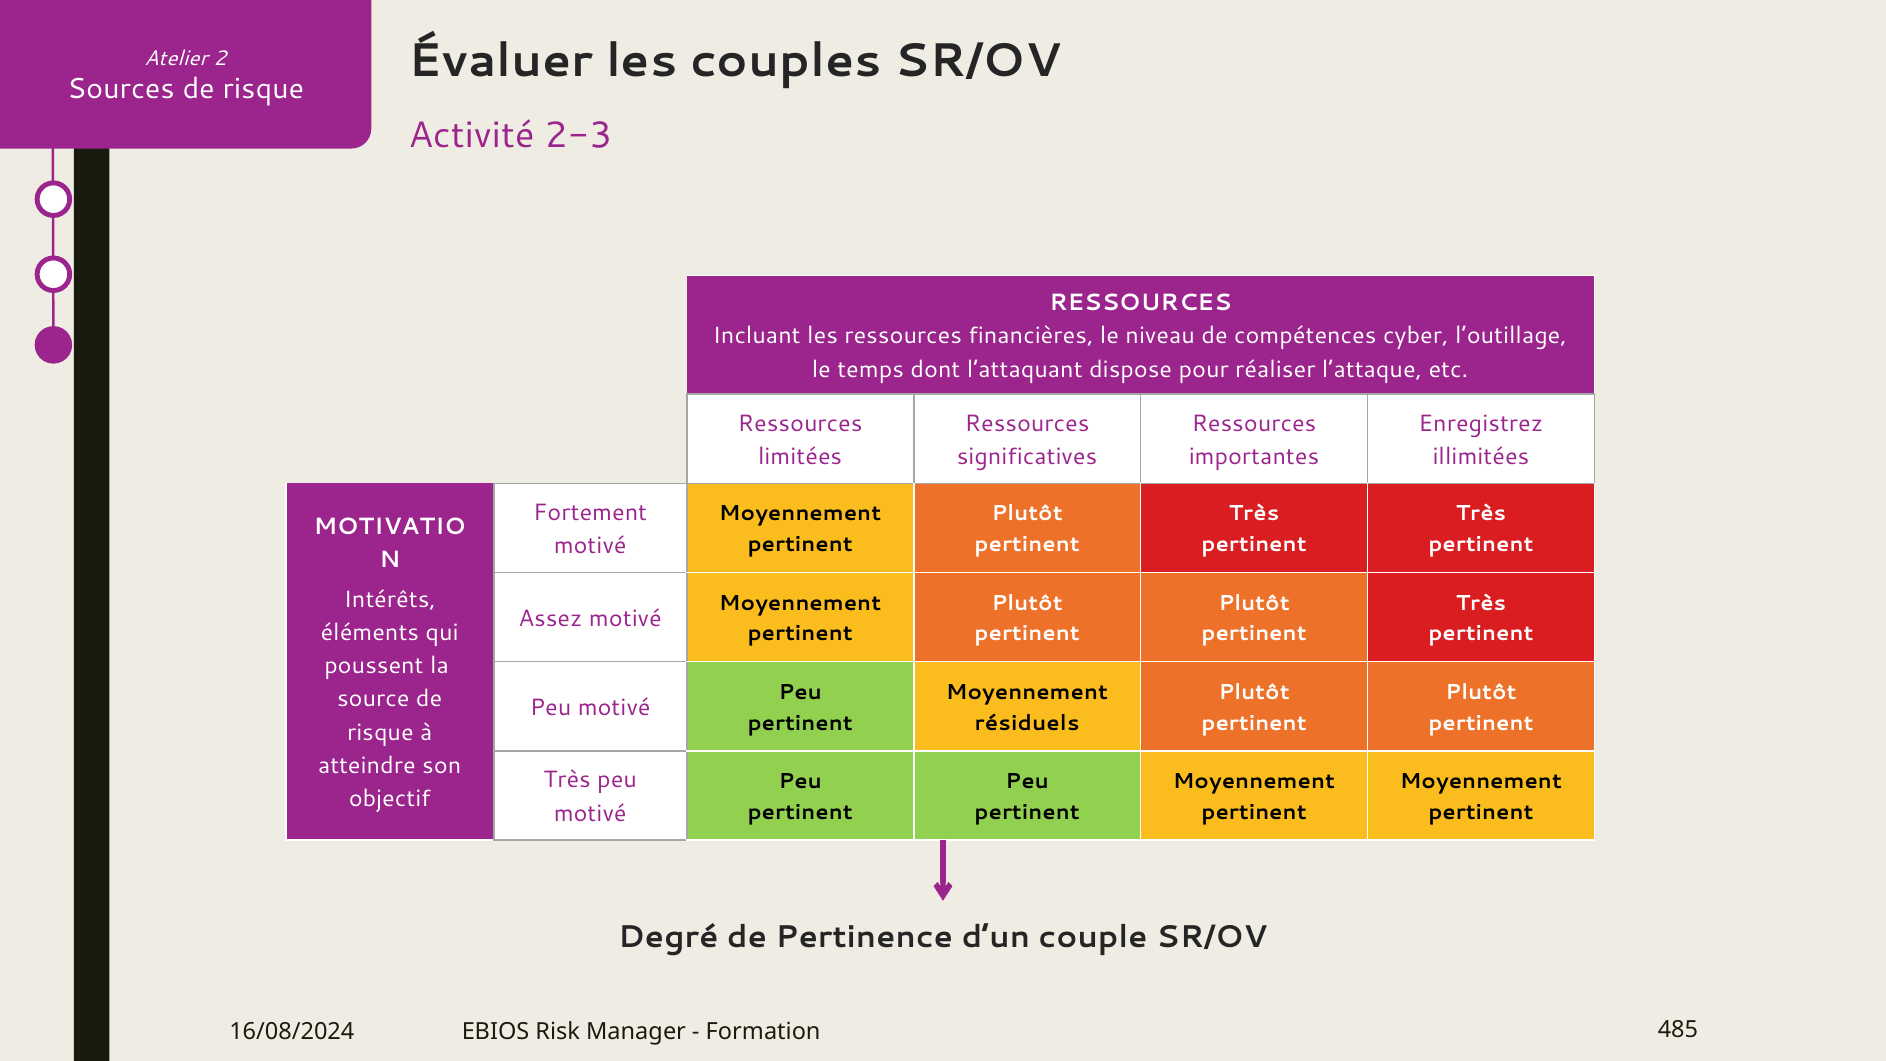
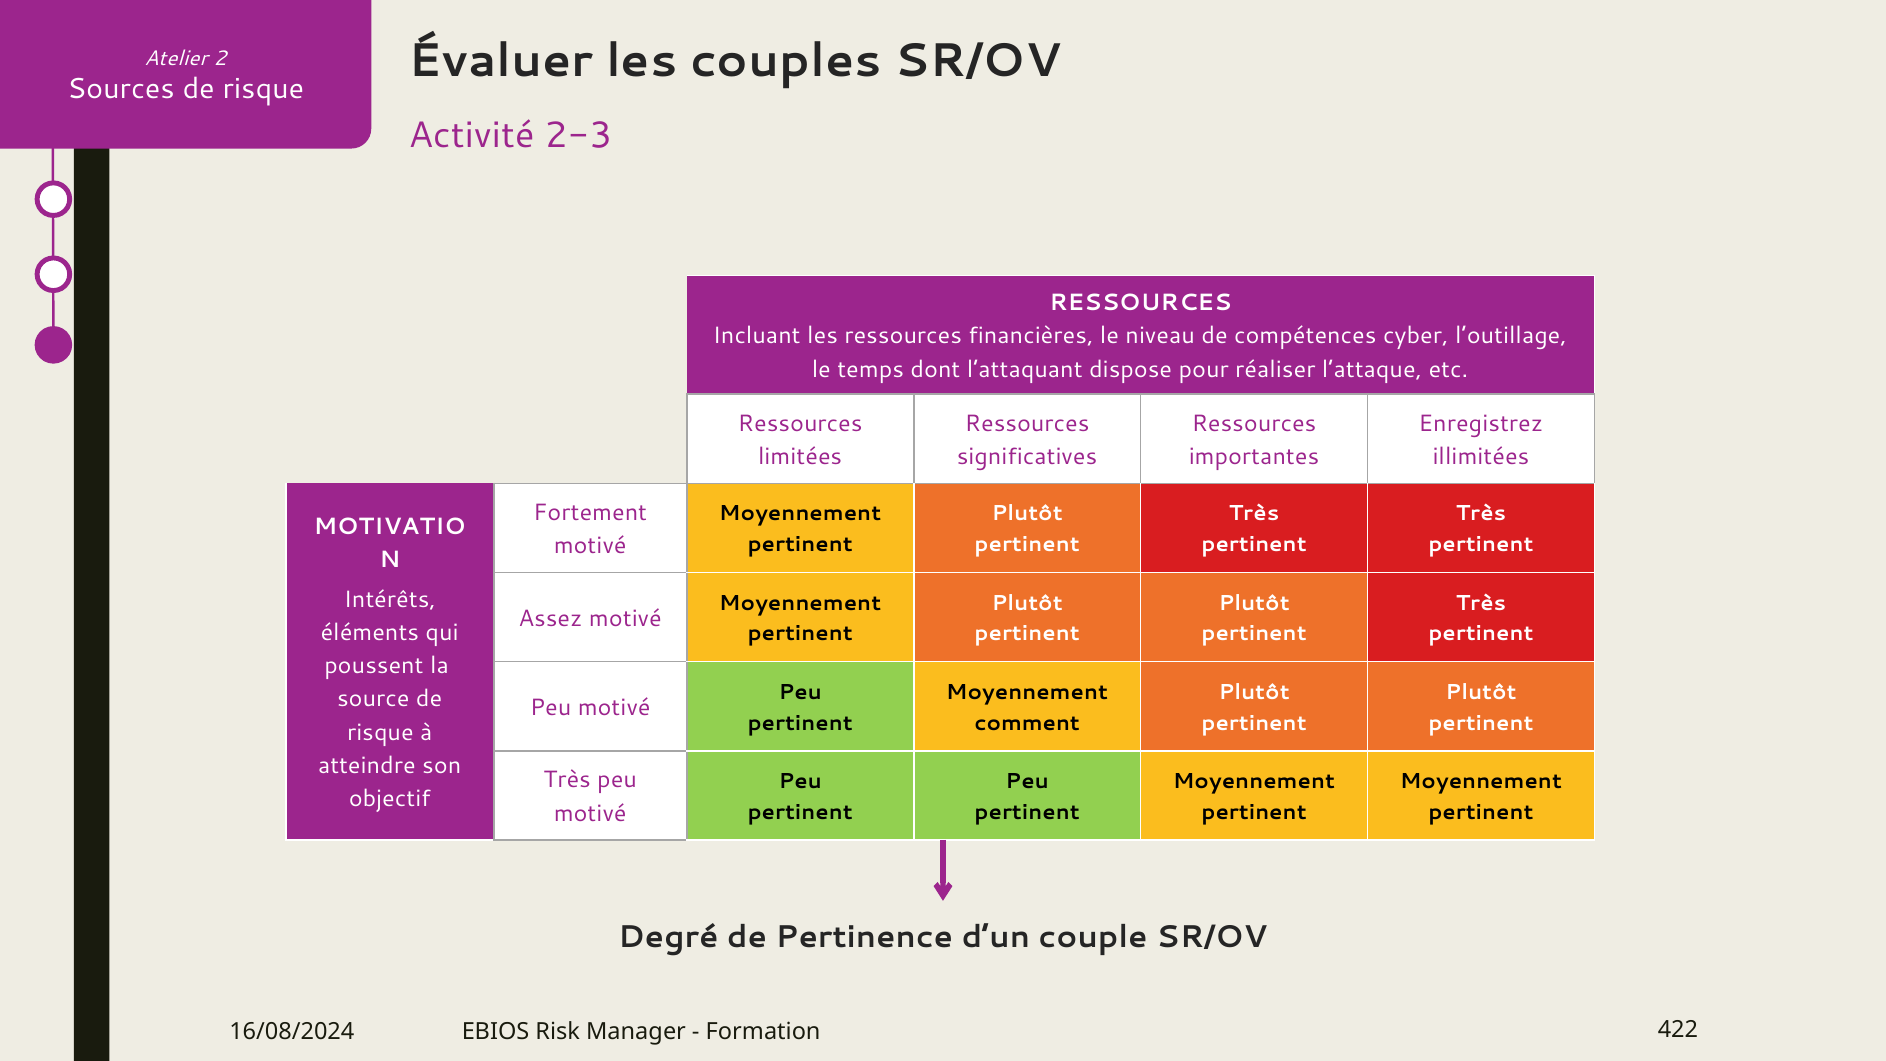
résiduels: résiduels -> comment (1027, 723)
485: 485 -> 422 (1678, 1029)
